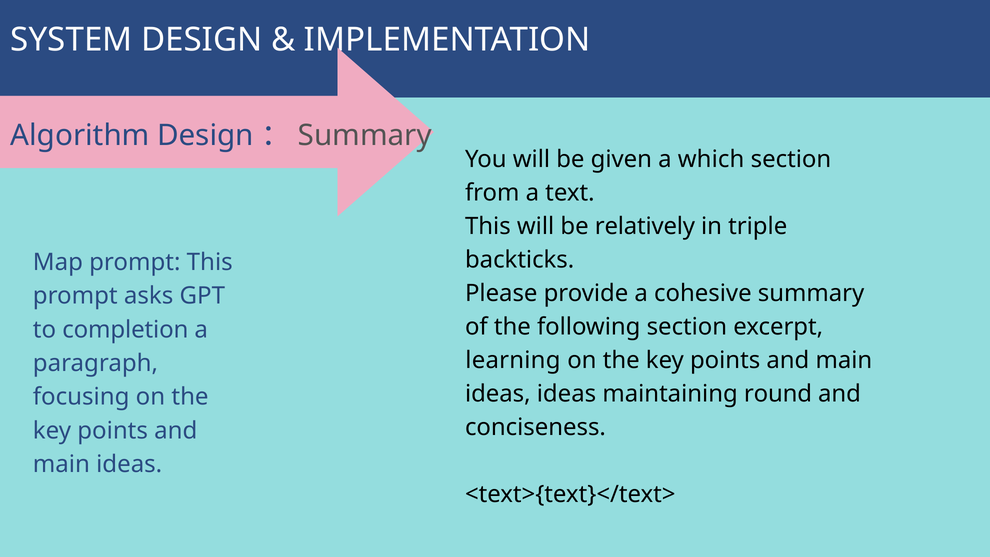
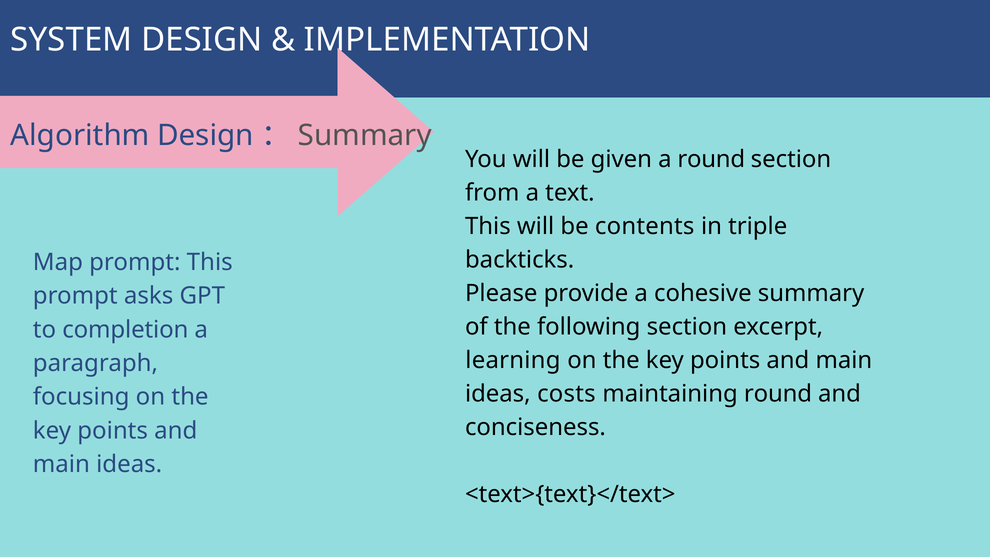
a which: which -> round (711, 159)
relatively: relatively -> contents (645, 226)
ideas ideas: ideas -> costs (566, 394)
